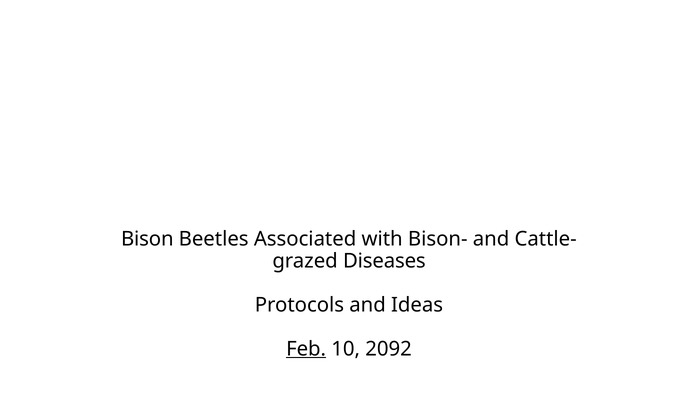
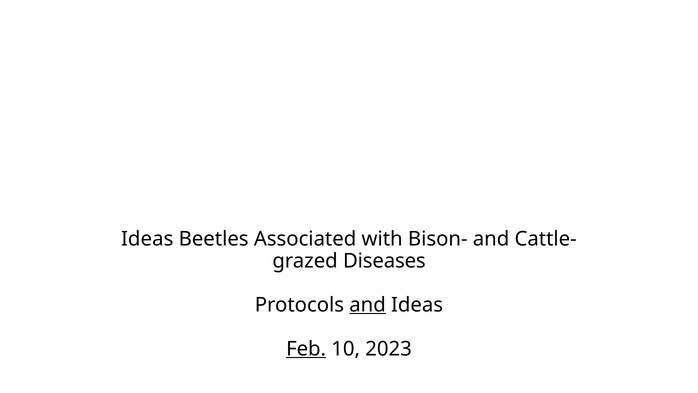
Bison: Bison -> Ideas (147, 239)
and underline: none -> present (368, 305)
2092: 2092 -> 2023 (389, 349)
